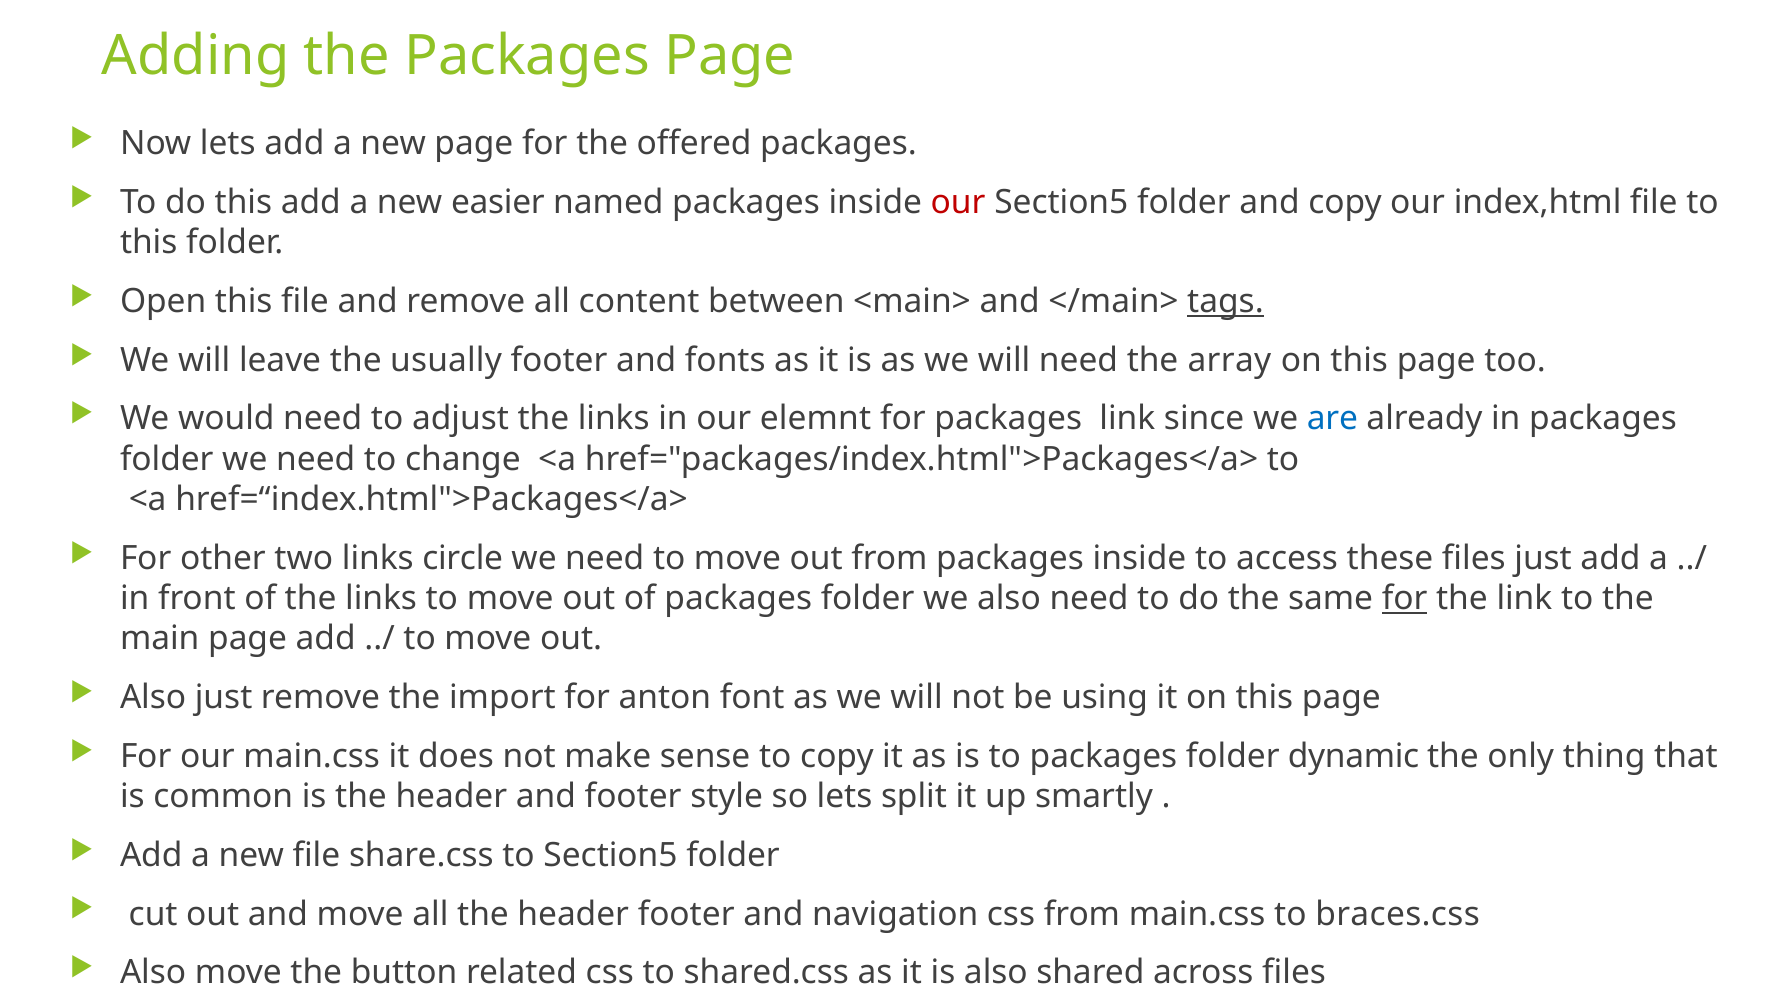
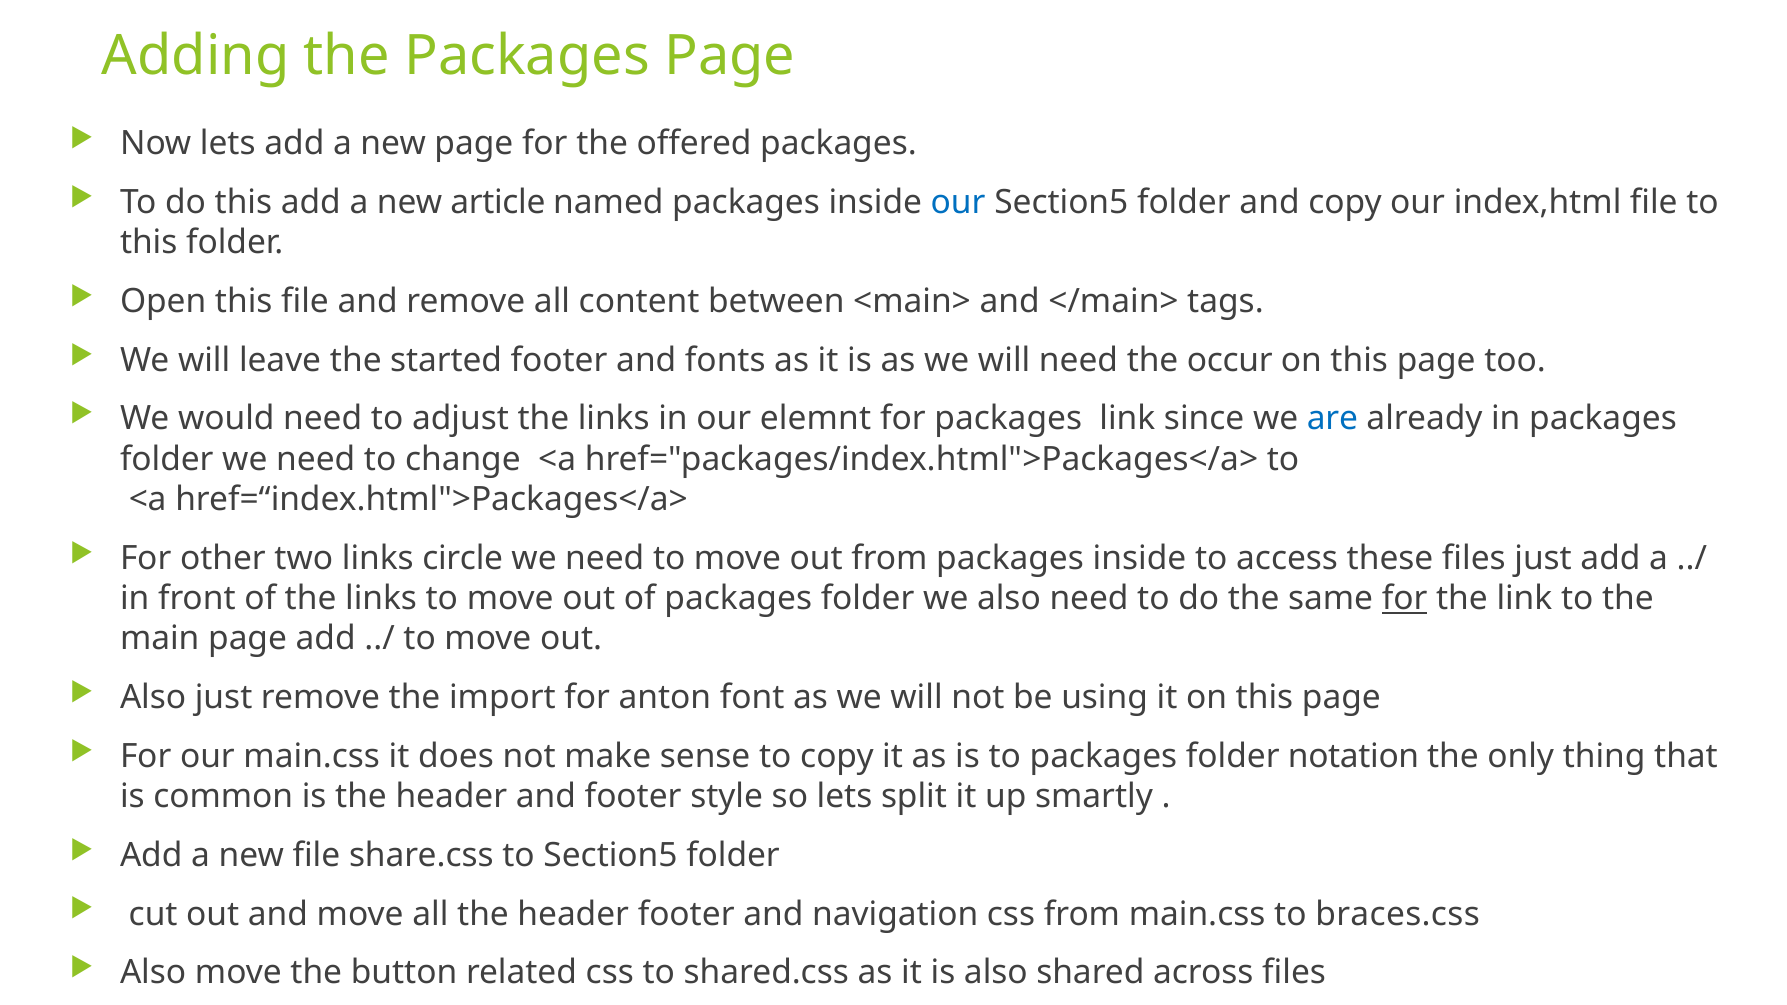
easier: easier -> article (498, 202)
our colour: red -> blue (958, 202)
tags underline: present -> none (1225, 301)
usually: usually -> started (446, 360)
array: array -> occur (1230, 360)
dynamic: dynamic -> notation (1354, 756)
